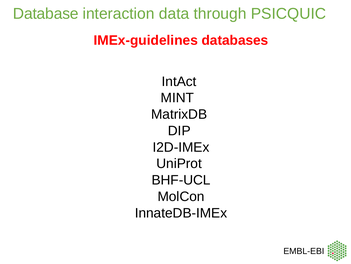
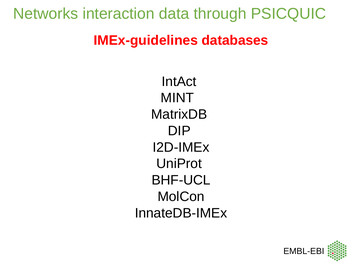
Database: Database -> Networks (46, 14)
